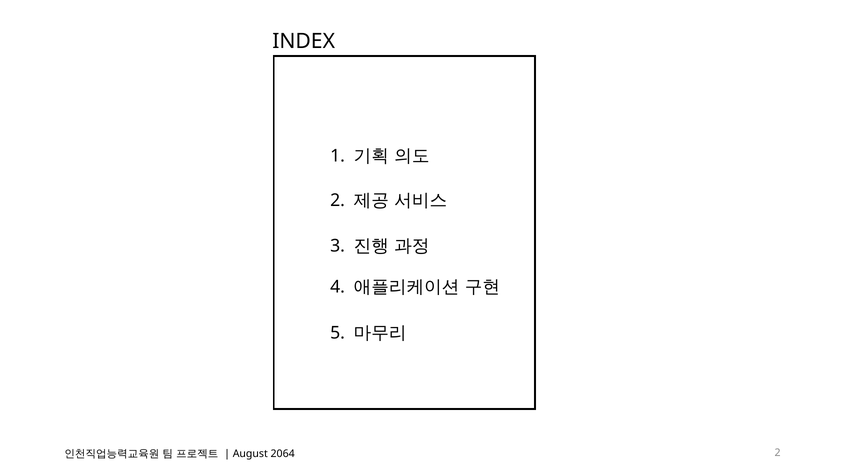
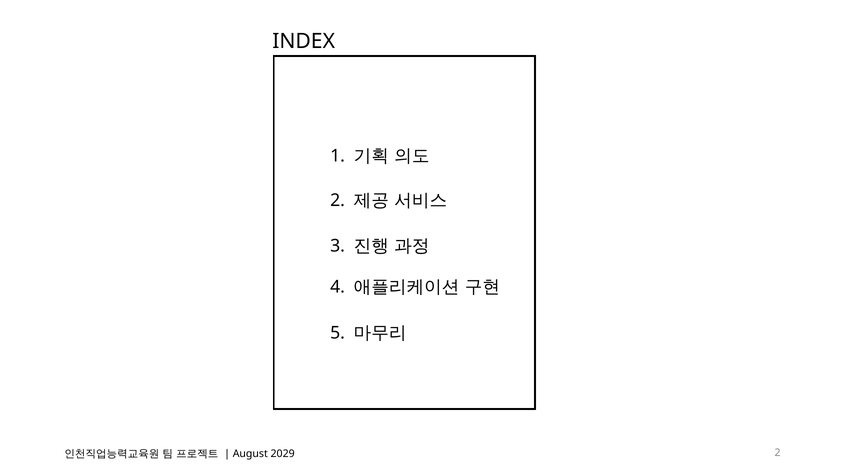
2064: 2064 -> 2029 (283, 454)
